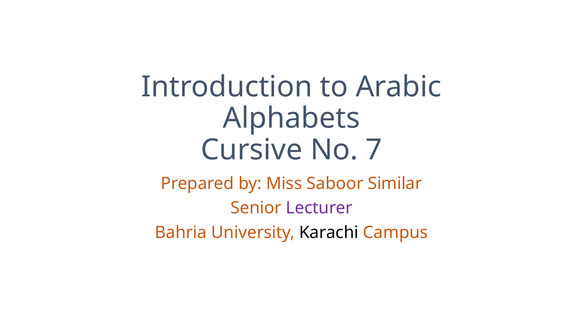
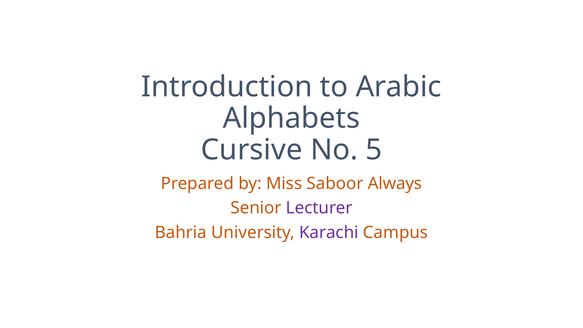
7: 7 -> 5 (374, 150)
Similar: Similar -> Always (395, 184)
Karachi colour: black -> purple (329, 232)
